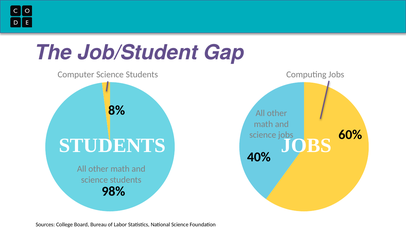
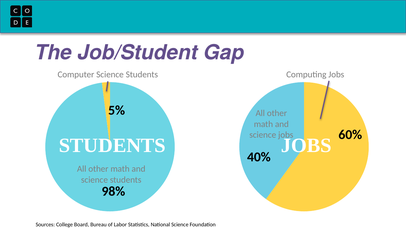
8%: 8% -> 5% (117, 111)
